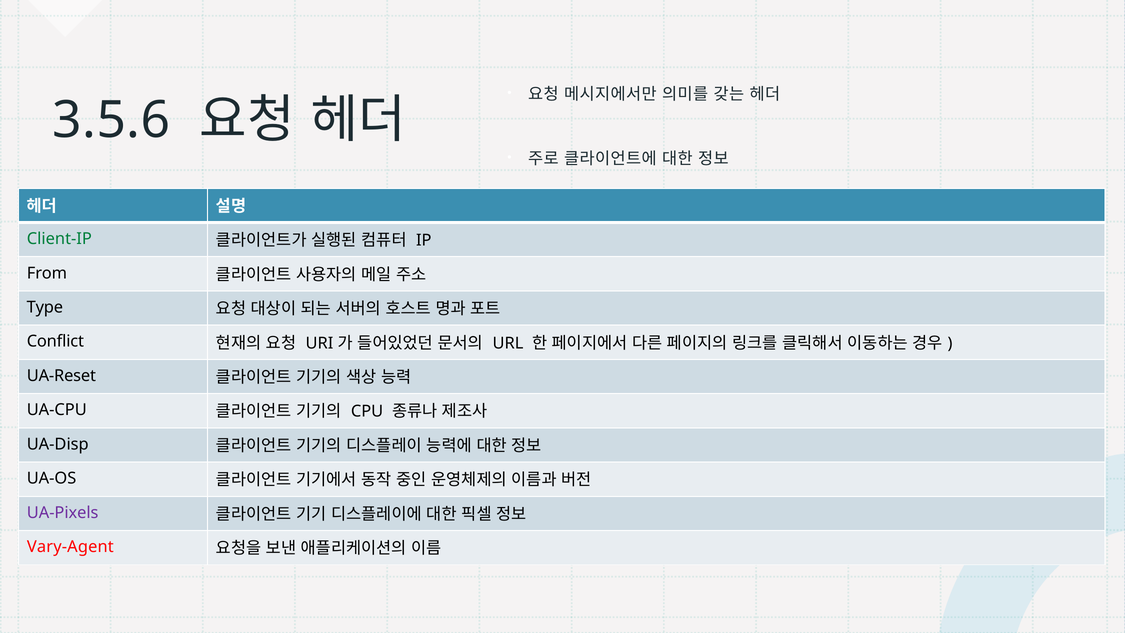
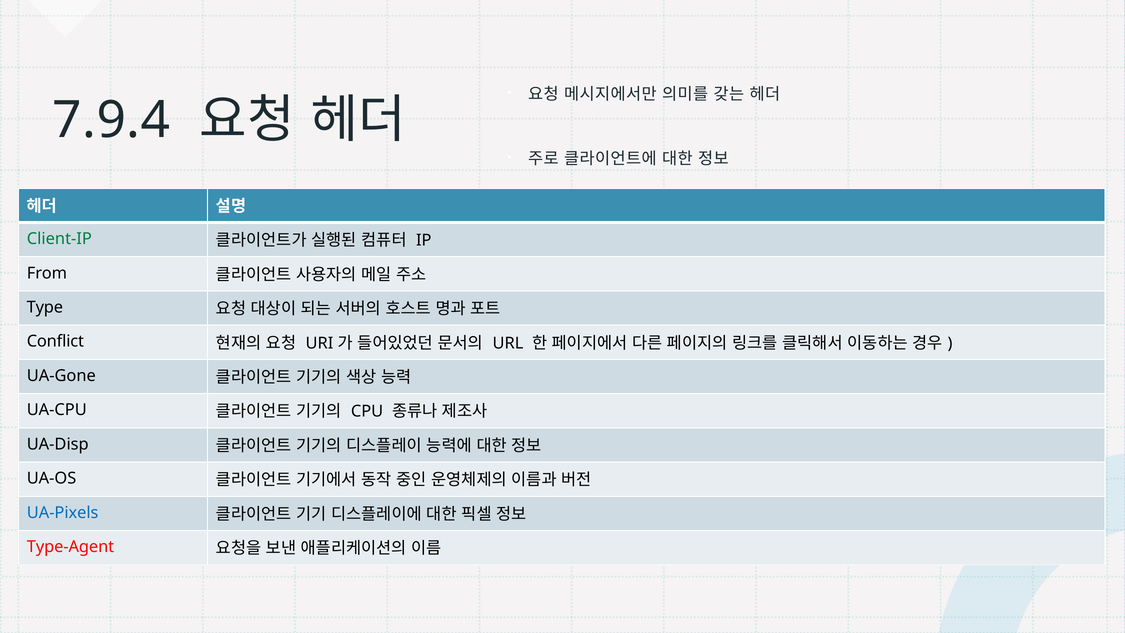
3.5.6: 3.5.6 -> 7.9.4 (111, 120)
UA-Reset: UA-Reset -> UA-Gone (61, 376)
UA-Pixels colour: purple -> blue (63, 513)
Vary-Agent: Vary-Agent -> Type-Agent (70, 547)
